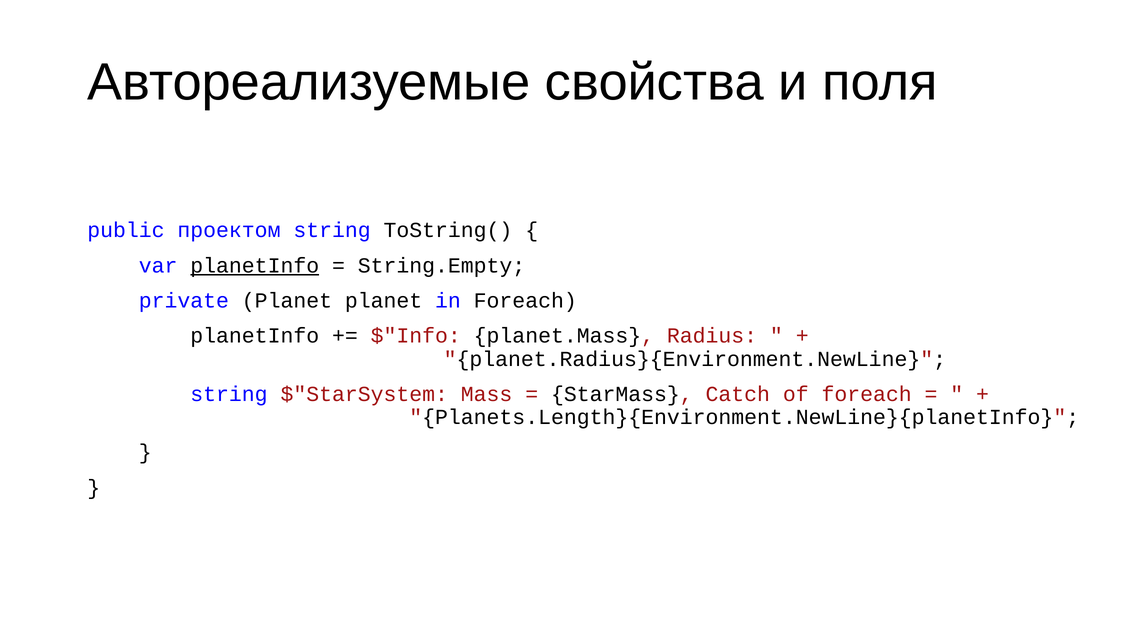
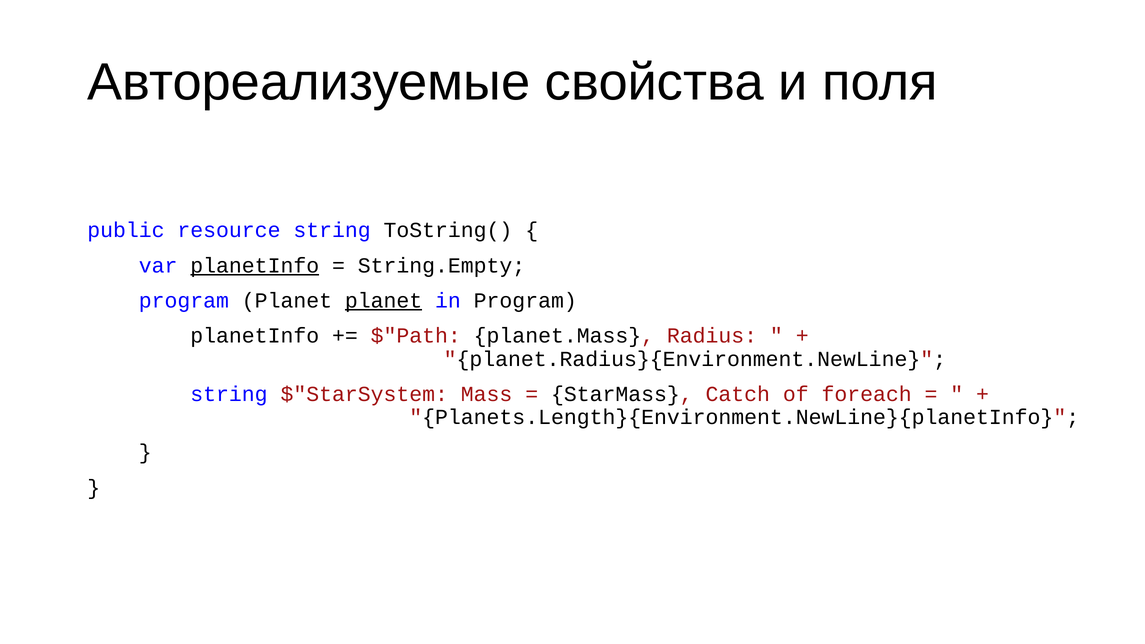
проектом: проектом -> resource (229, 230)
private: private -> program (184, 301)
planet underline: none -> present (384, 301)
in Foreach: Foreach -> Program (525, 301)
$"Info: $"Info -> $"Path (416, 336)
